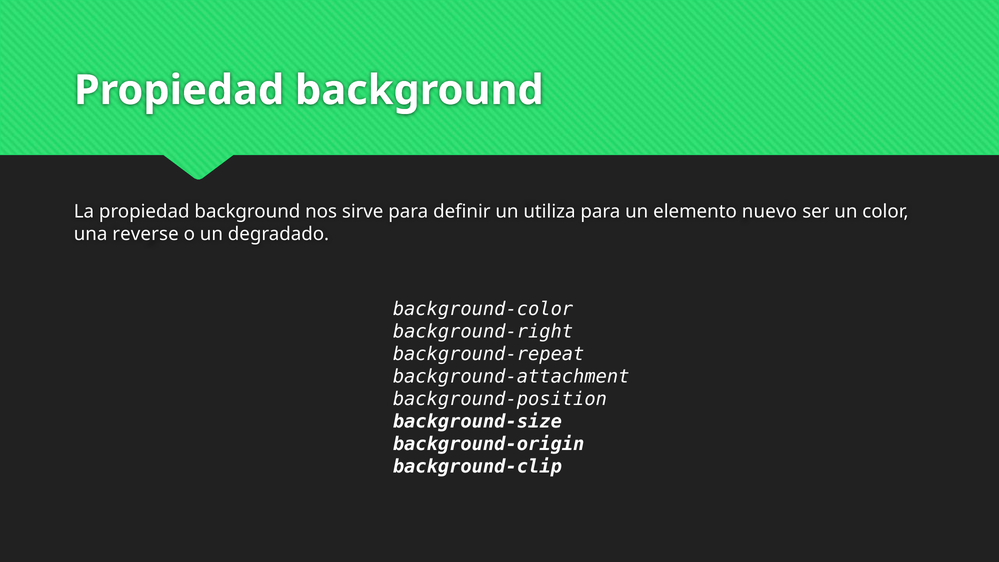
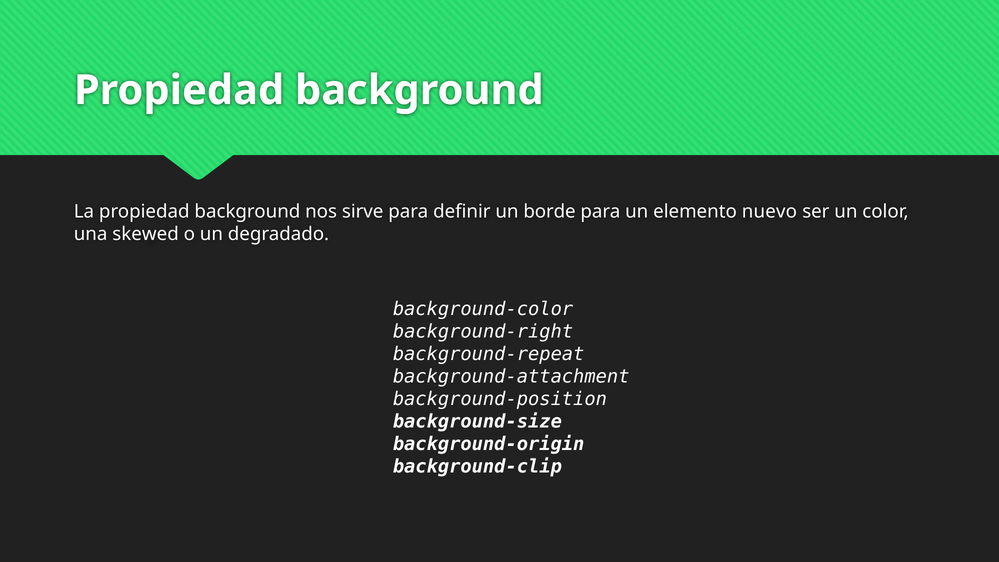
utiliza: utiliza -> borde (550, 211)
reverse: reverse -> skewed (146, 234)
